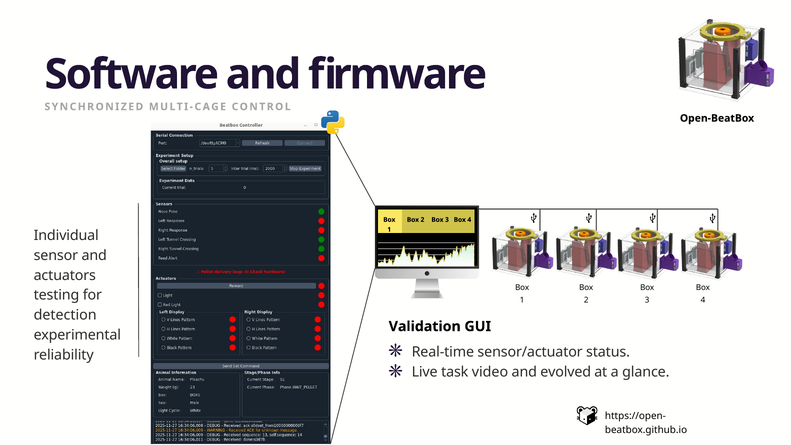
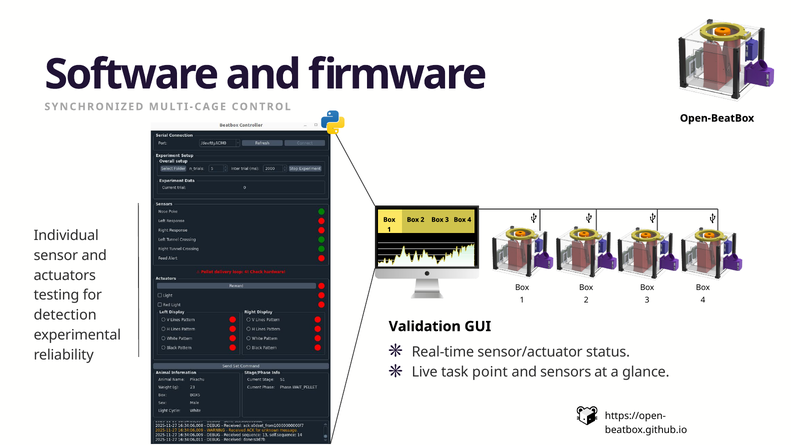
video: video -> point (490, 372)
evolved: evolved -> sensors (566, 372)
